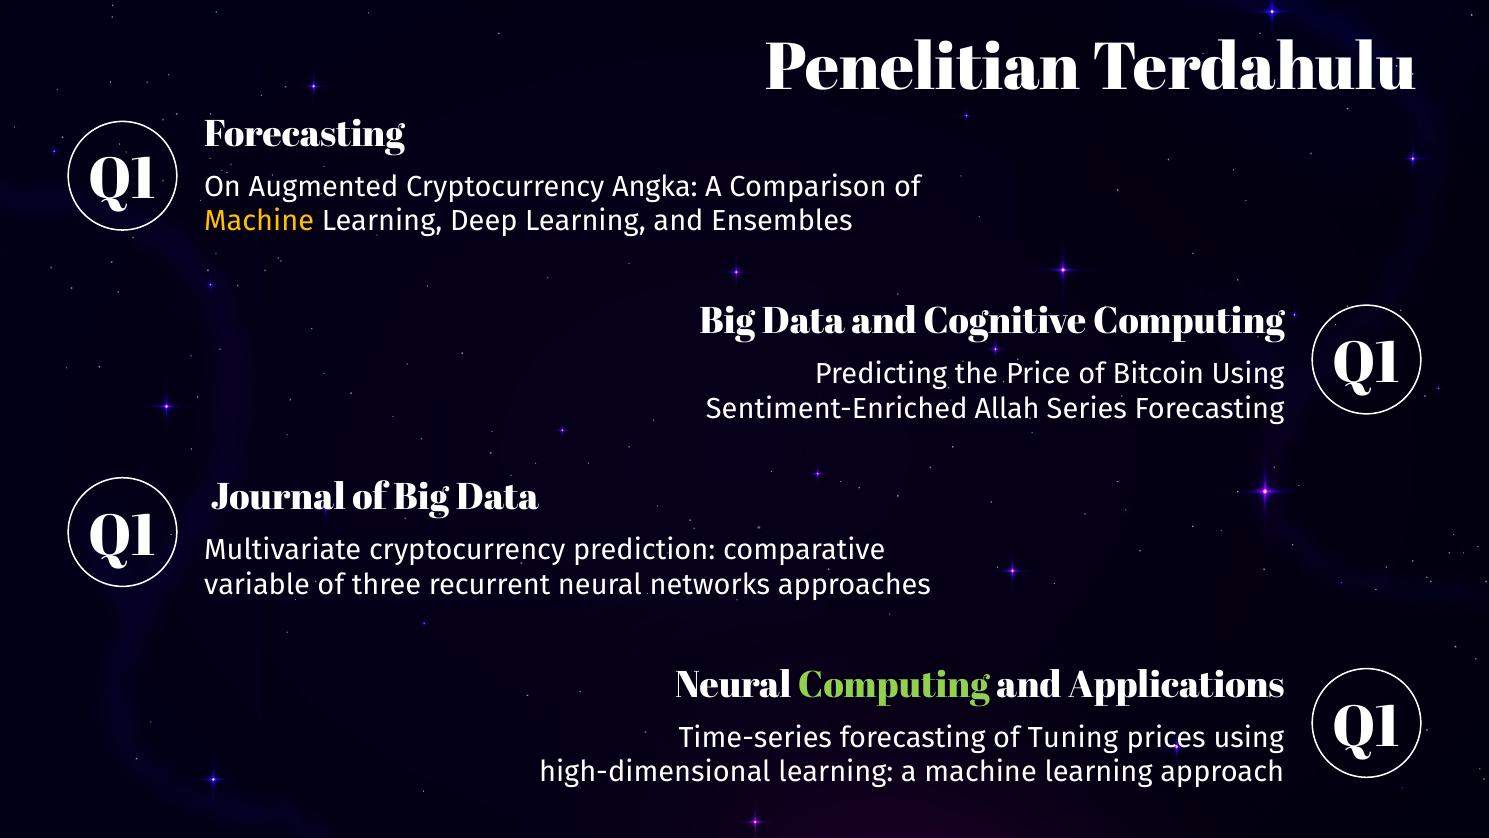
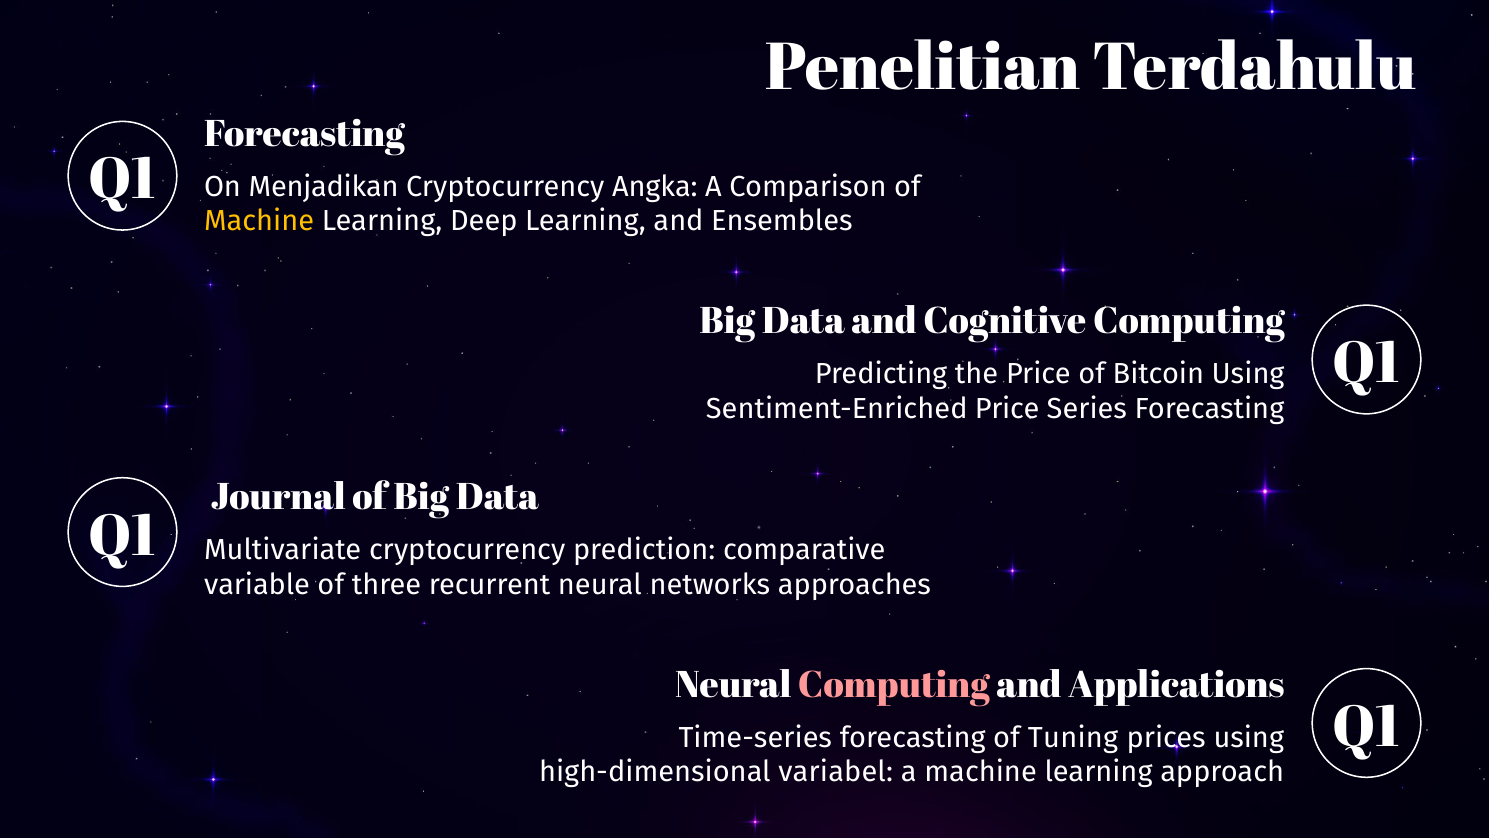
Augmented: Augmented -> Menjadikan (324, 186)
Sentiment-Enriched Allah: Allah -> Price (1007, 409)
Computing colour: light green -> pink (894, 685)
high-dimensional learning: learning -> variabel (836, 772)
